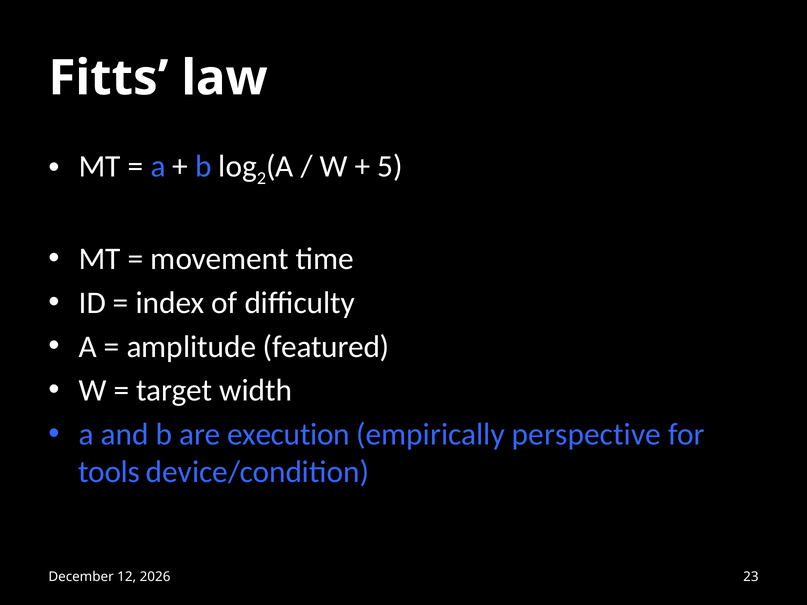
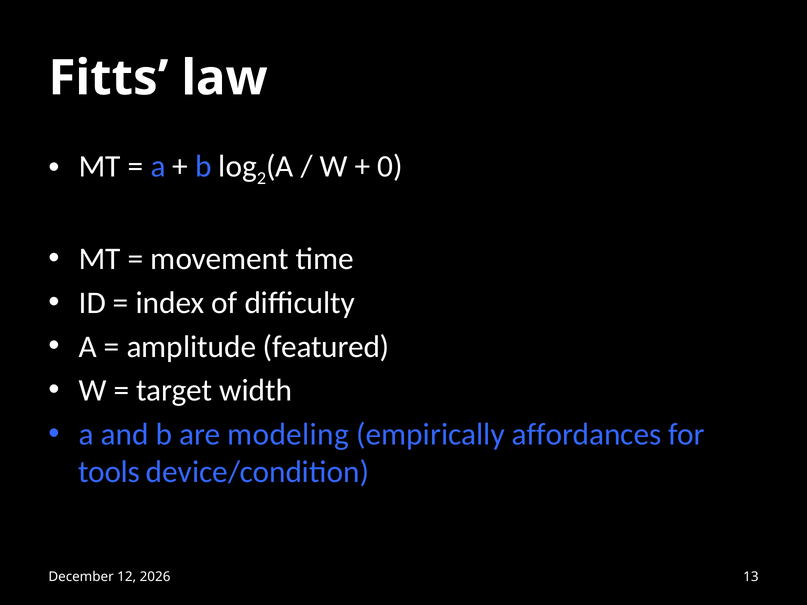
5: 5 -> 0 (390, 166)
execution: execution -> modeling (288, 435)
perspective: perspective -> affordances (587, 435)
23: 23 -> 13 (751, 577)
